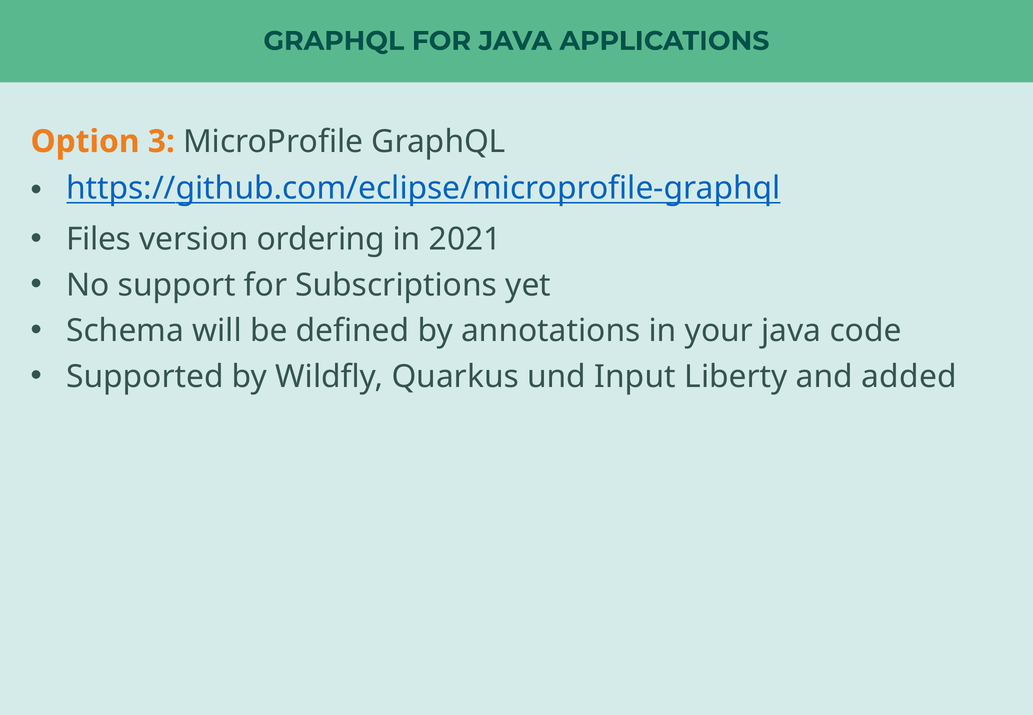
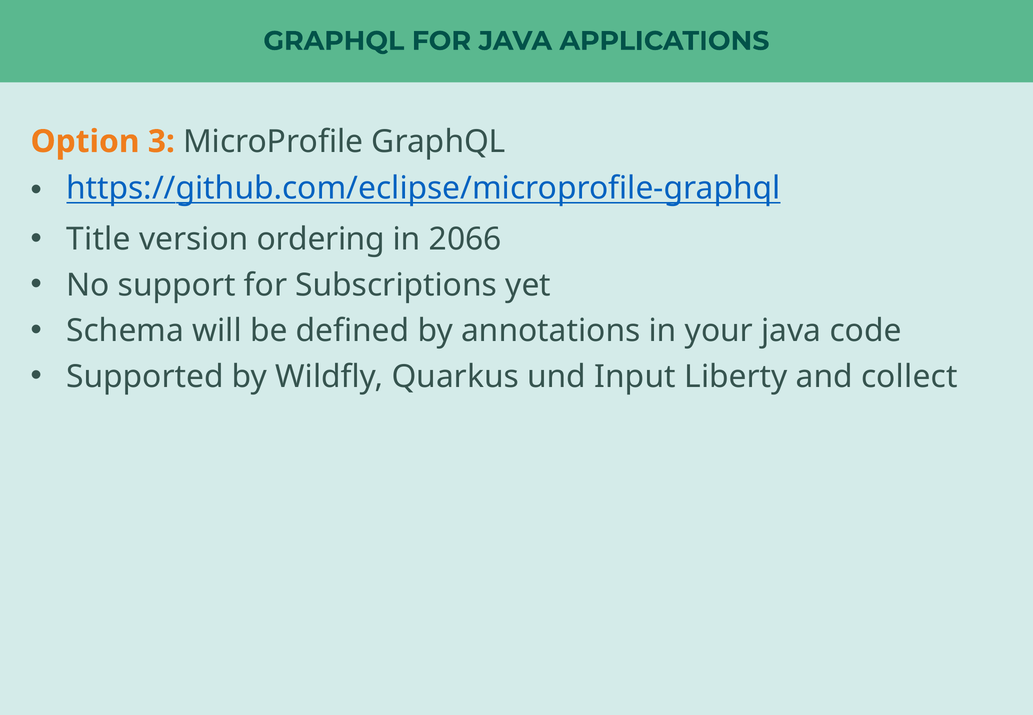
Files: Files -> Title (98, 239)
2021: 2021 -> 2066 (465, 239)
added: added -> collect (909, 377)
